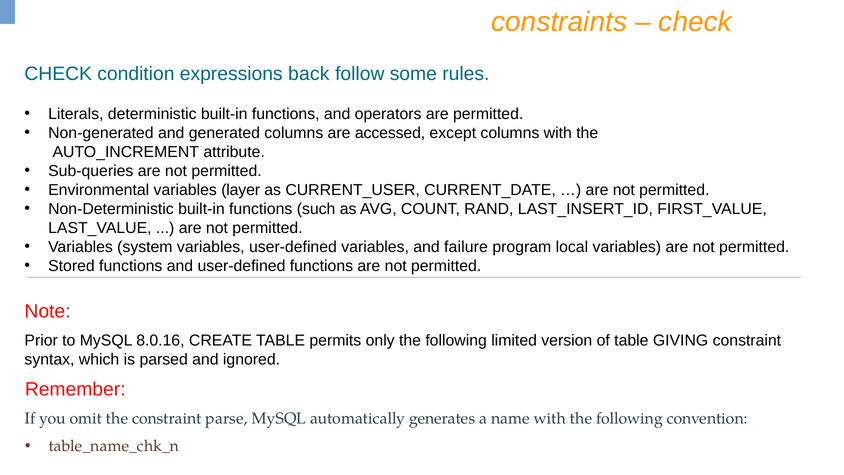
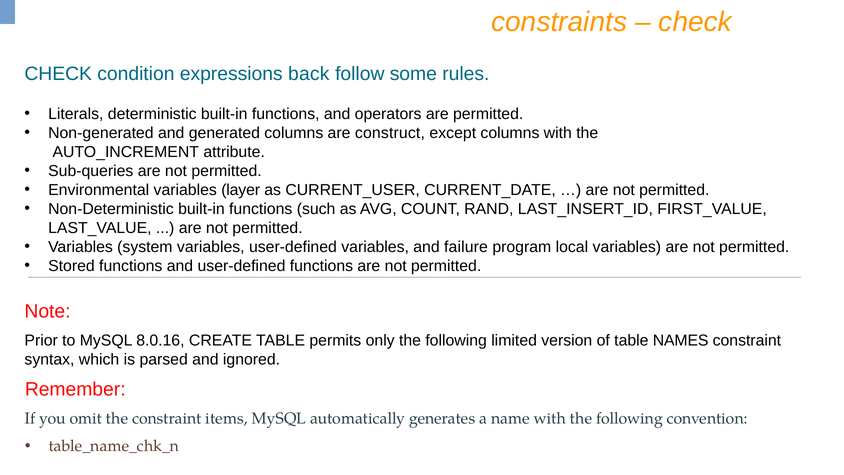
accessed: accessed -> construct (390, 133)
GIVING: GIVING -> NAMES (681, 341)
parse: parse -> items (227, 418)
